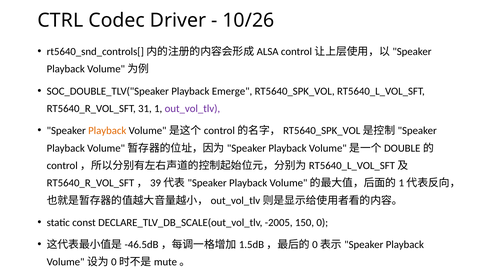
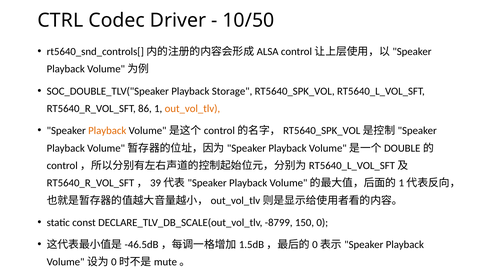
10/26: 10/26 -> 10/50 (248, 21)
Emerge: Emerge -> Storage (232, 91)
31: 31 -> 86 (145, 109)
out_vol_tlv colour: purple -> orange (192, 109)
-2005: -2005 -> -8799 (279, 222)
